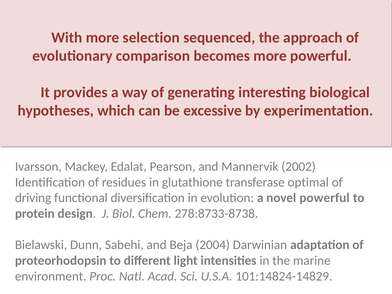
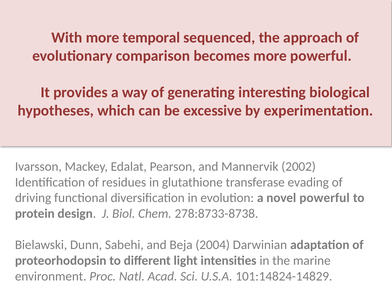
selection: selection -> temporal (151, 38)
optimal: optimal -> evading (308, 182)
